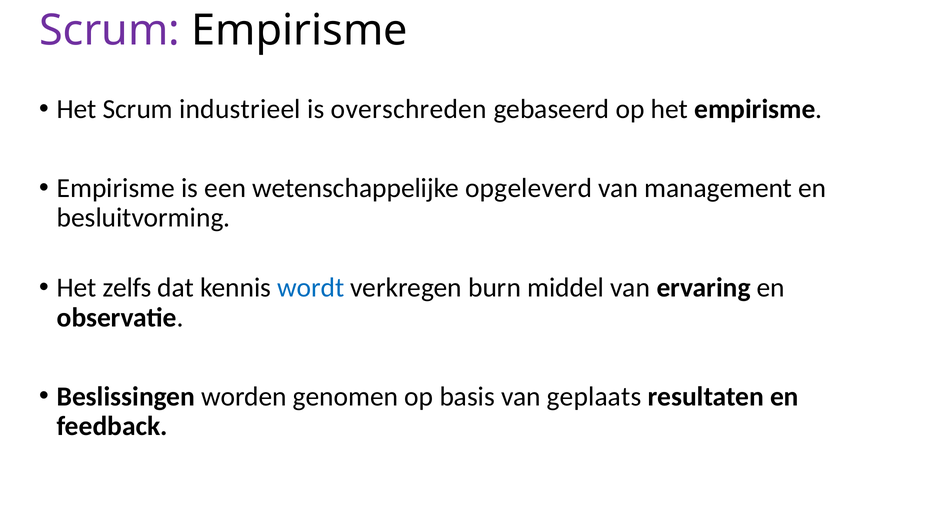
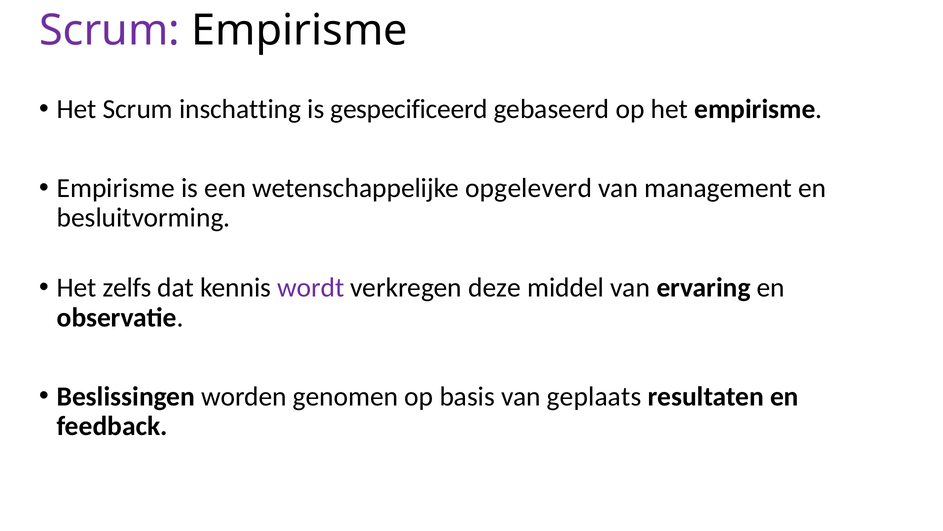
industrieel: industrieel -> inschatting (240, 109)
overschreden: overschreden -> gespecificeerd (409, 109)
wordt colour: blue -> purple (311, 287)
burn: burn -> deze (494, 287)
